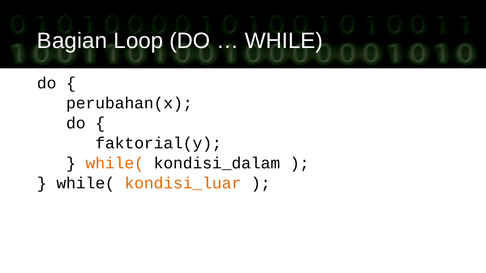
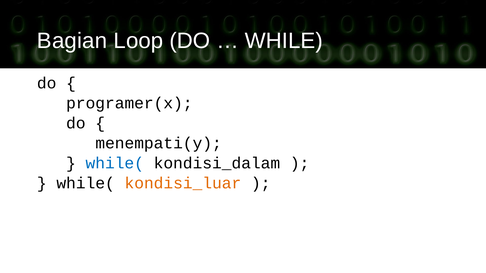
perubahan(x: perubahan(x -> programer(x (129, 103)
faktorial(y: faktorial(y -> menempati(y (159, 143)
while( colour: orange -> blue (115, 163)
